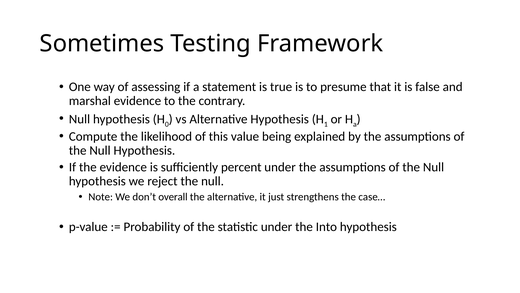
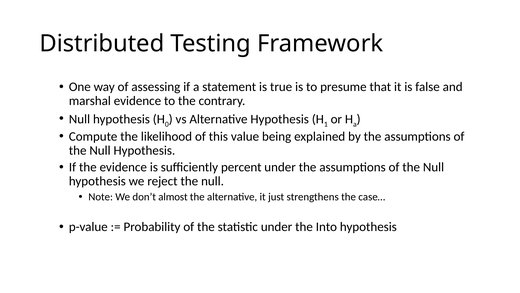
Sometimes: Sometimes -> Distributed (102, 44)
overall: overall -> almost (173, 197)
